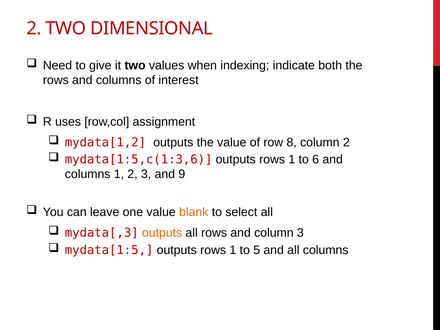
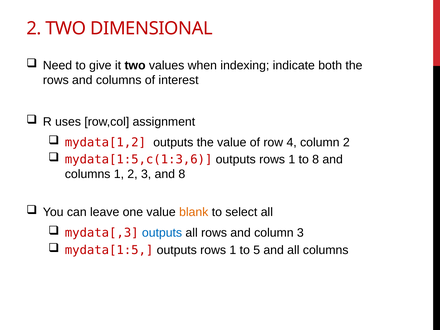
8: 8 -> 4 (292, 142)
to 6: 6 -> 8 (316, 160)
and 9: 9 -> 8 (182, 174)
outputs colour: orange -> blue (162, 233)
